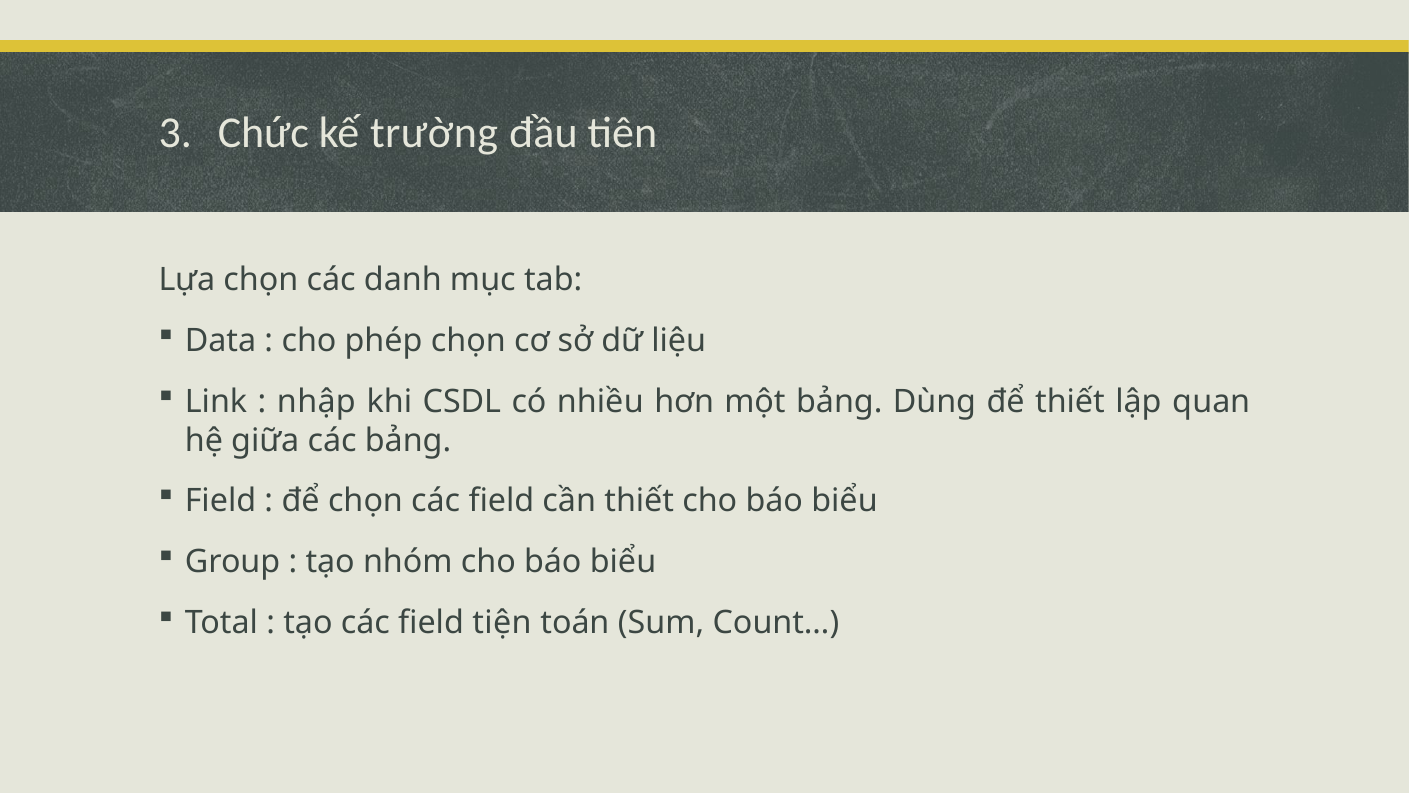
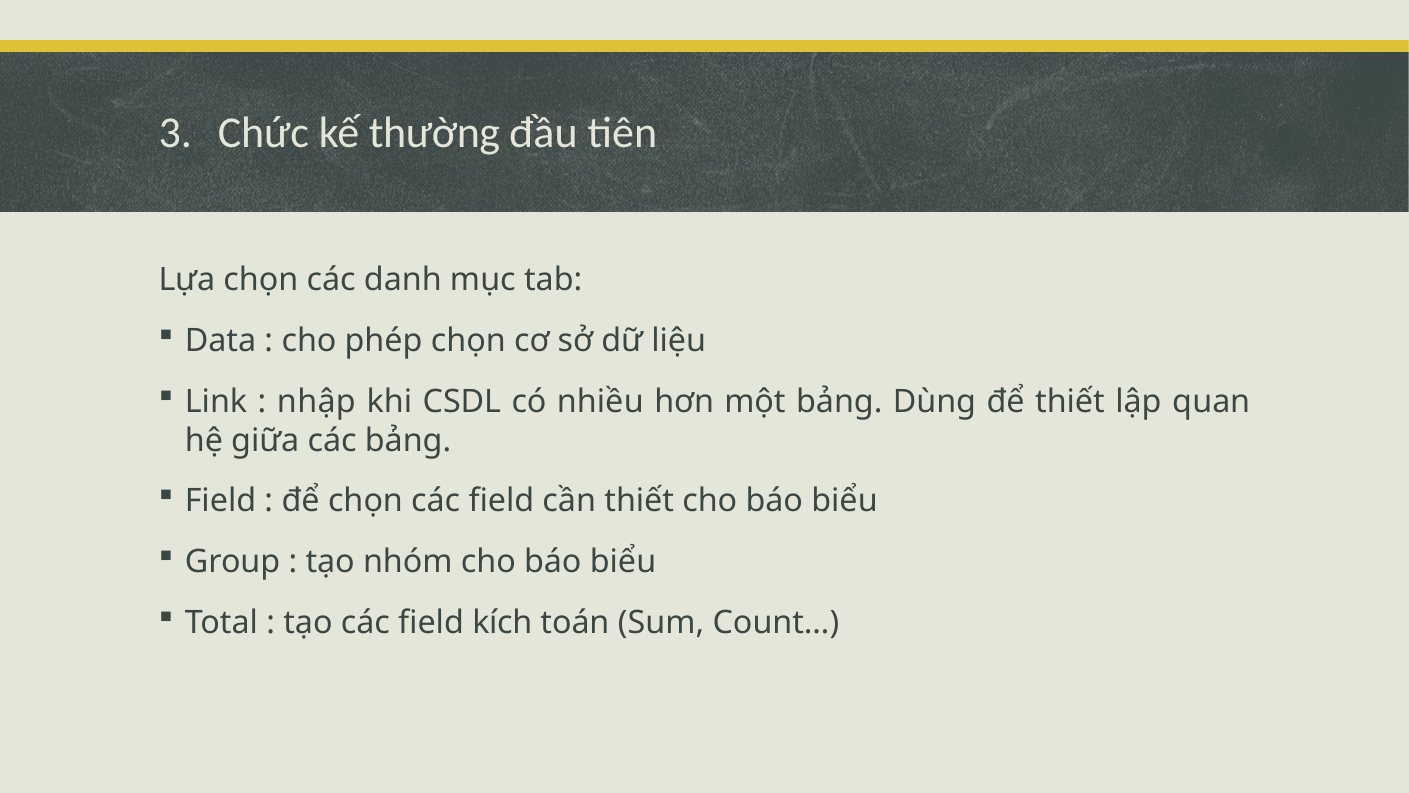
trường: trường -> thường (435, 133)
tiện: tiện -> kích (502, 623)
